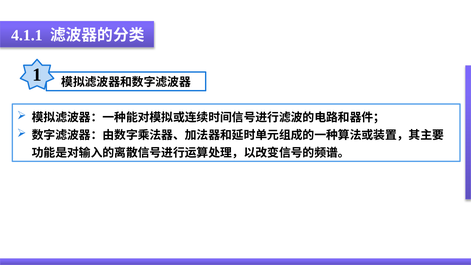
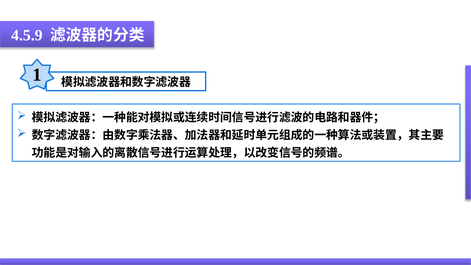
4.1.1: 4.1.1 -> 4.5.9 (27, 35)
